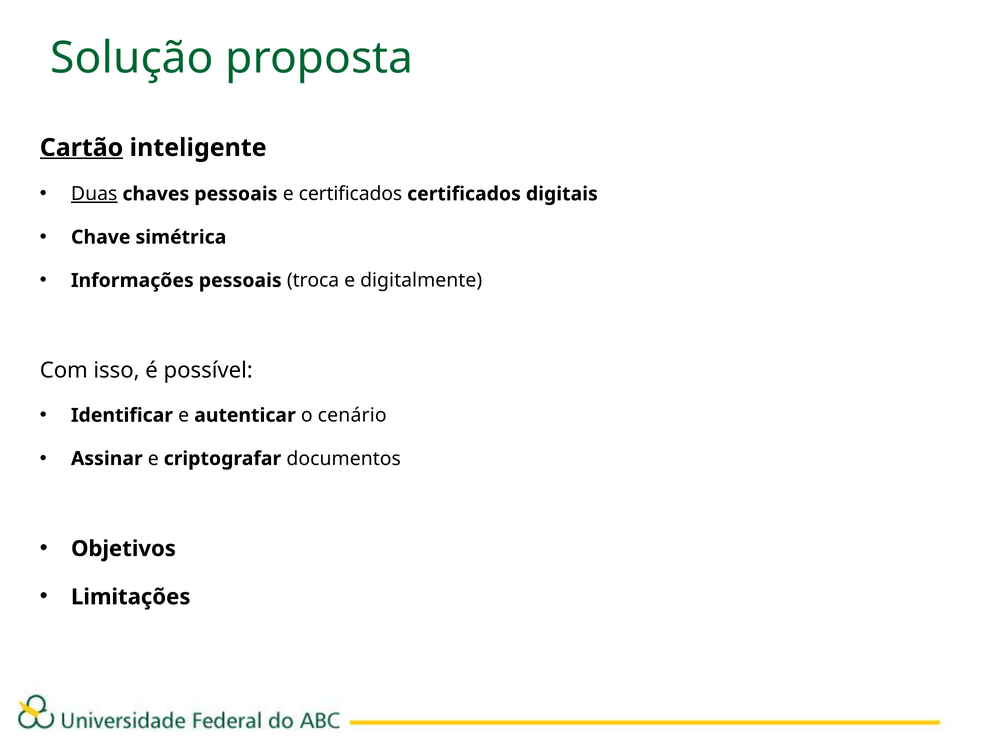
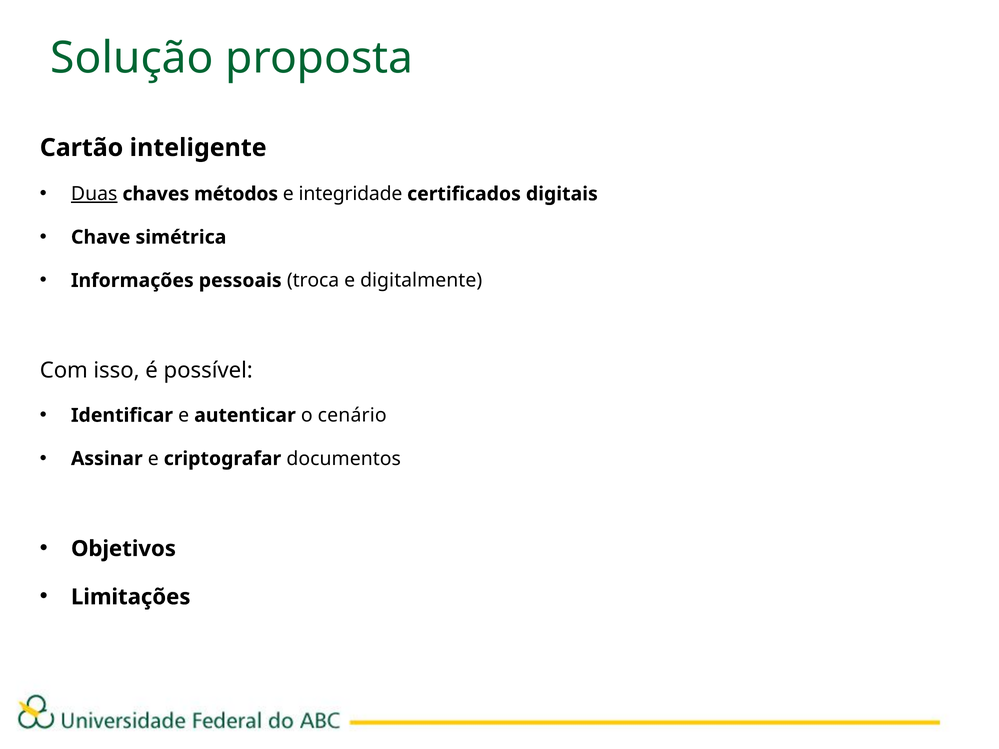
Cartão underline: present -> none (82, 148)
chaves pessoais: pessoais -> métodos (236, 194)
e certificados: certificados -> integridade (350, 194)
